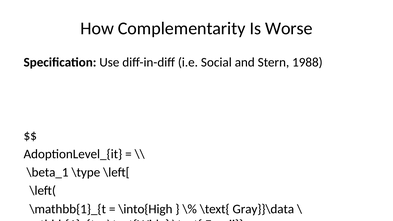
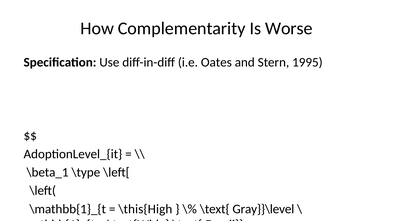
Social: Social -> Oates (216, 62)
1988: 1988 -> 1995 (307, 62)
\into{High: \into{High -> \this{High (145, 209)
Gray}}\data: Gray}}\data -> Gray}}\level (263, 209)
